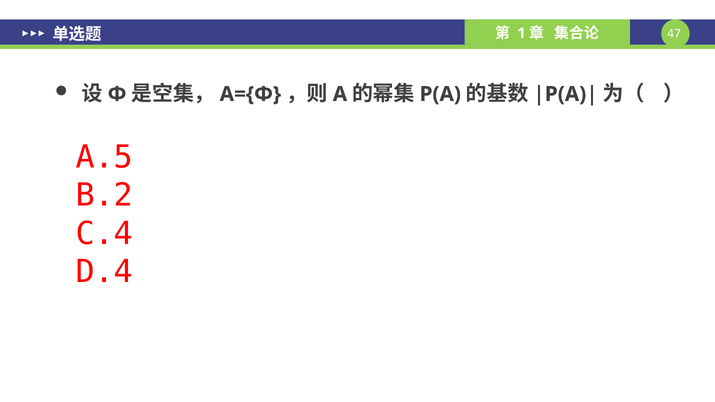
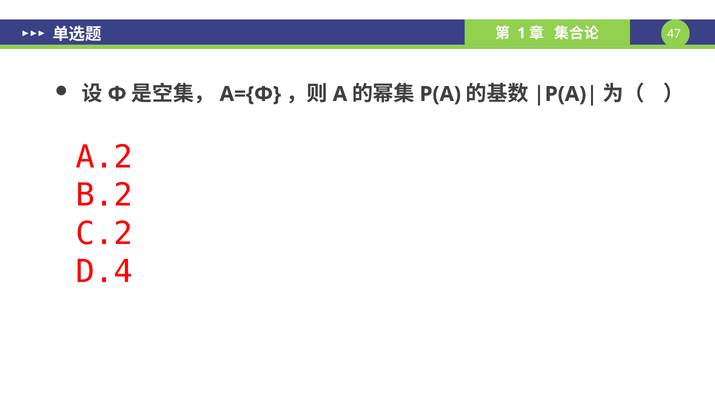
A.5: A.5 -> A.2 (104, 157)
C.4: C.4 -> C.2 (104, 234)
